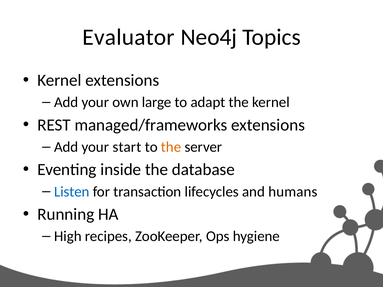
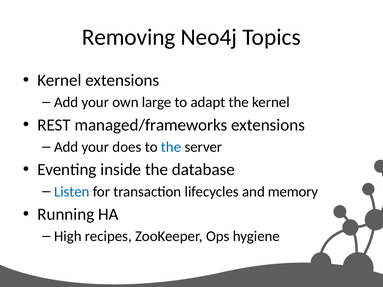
Evaluator: Evaluator -> Removing (129, 37)
start: start -> does (127, 147)
the colour: orange -> blue (171, 147)
humans: humans -> memory (293, 192)
